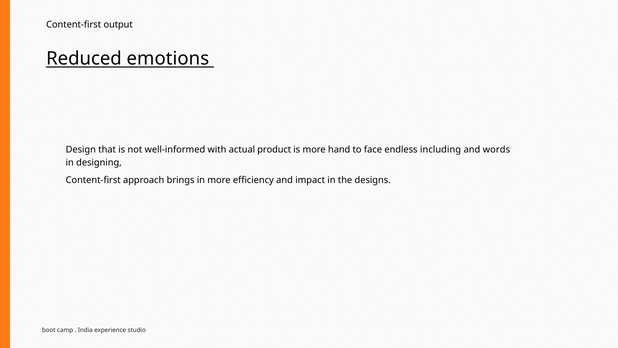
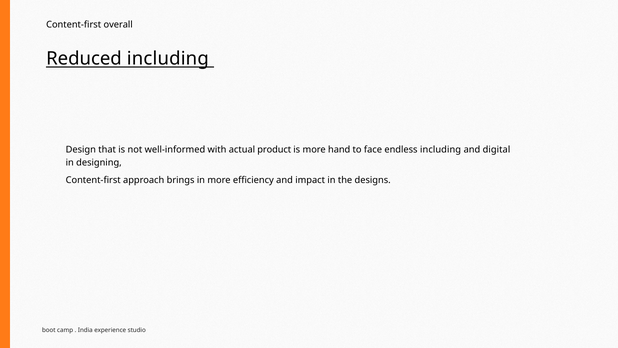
output: output -> overall (118, 24)
Reduced emotions: emotions -> including (168, 59)
words: words -> digital (496, 149)
